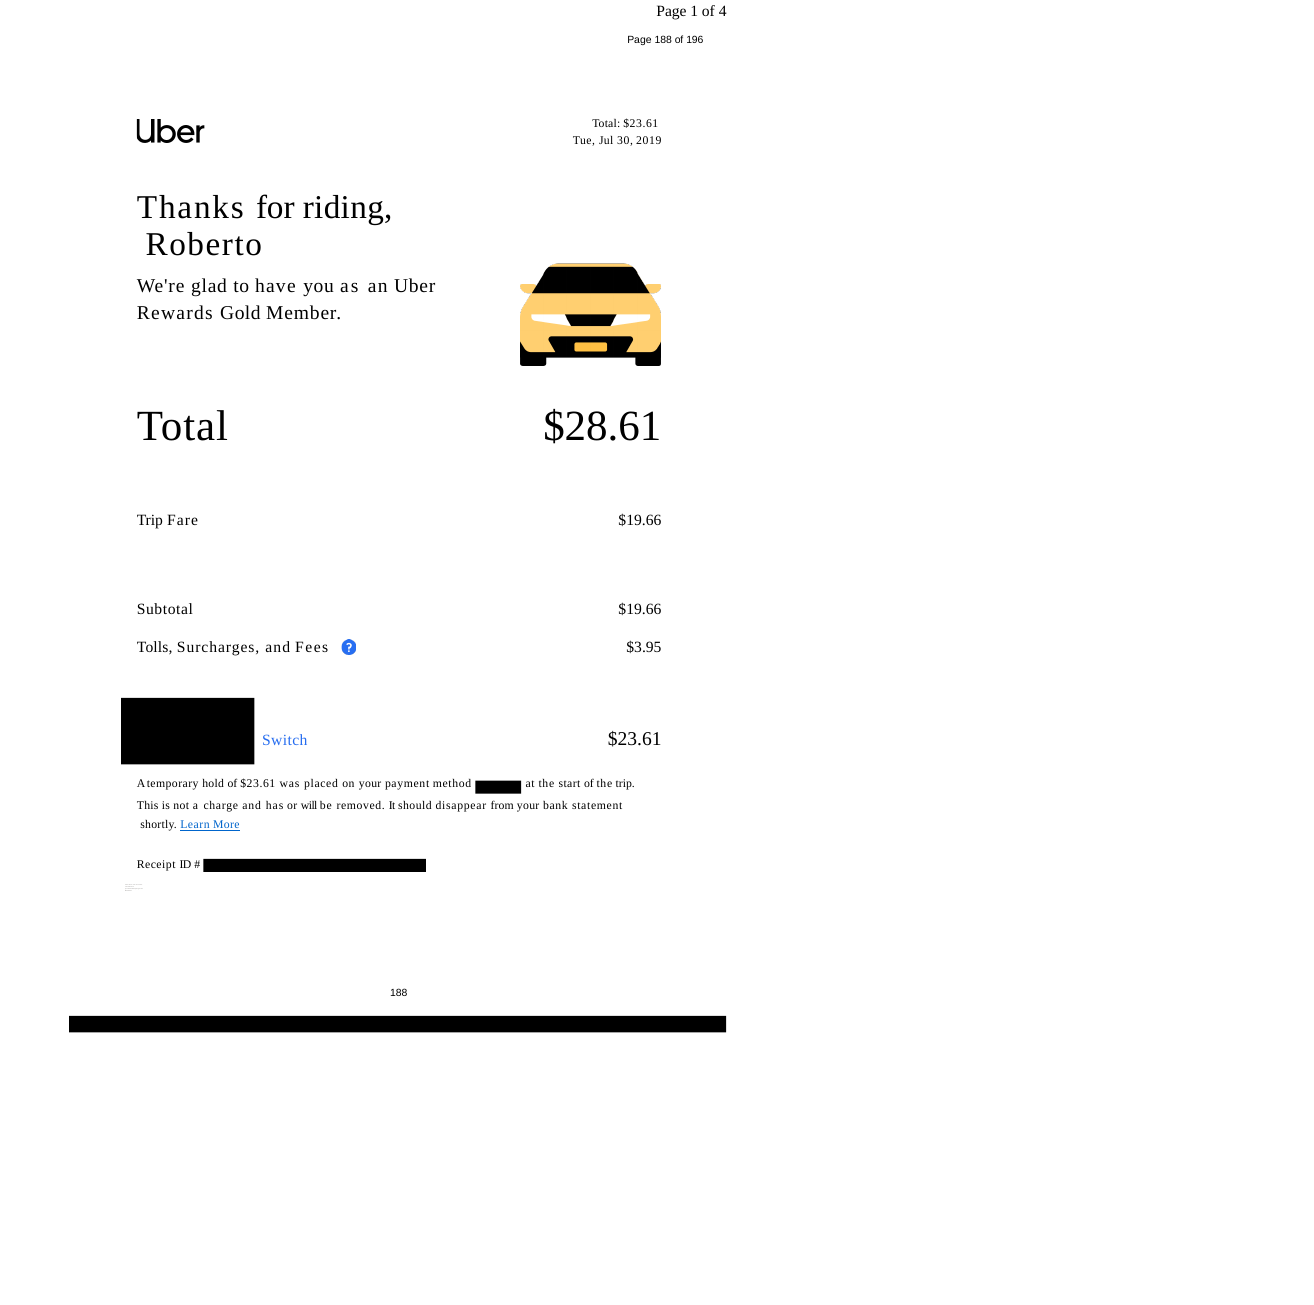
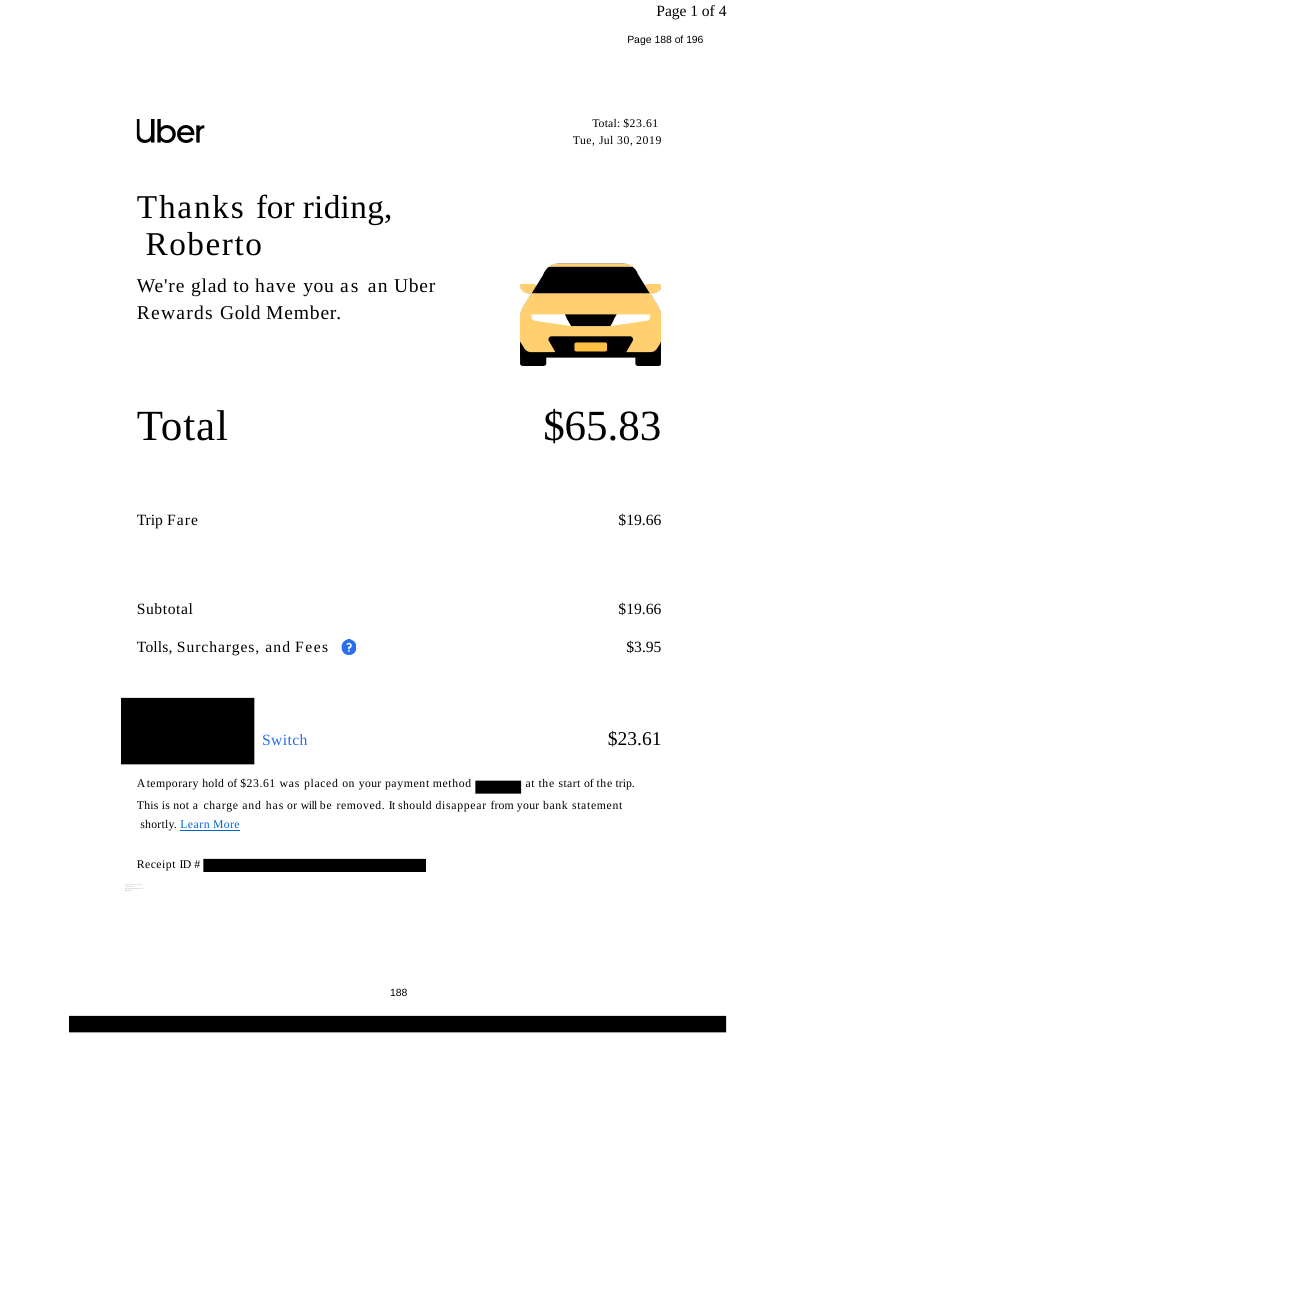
$28.61: $28.61 -> $65.83 (602, 426)
